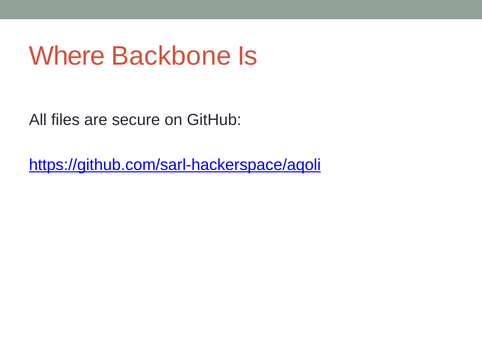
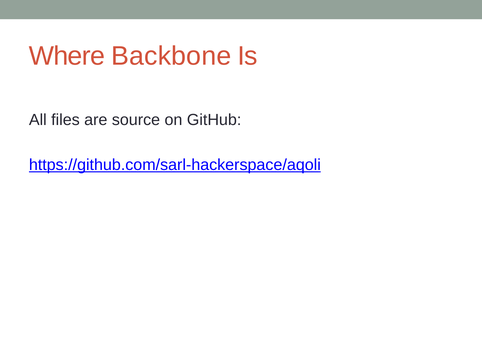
secure: secure -> source (136, 120)
